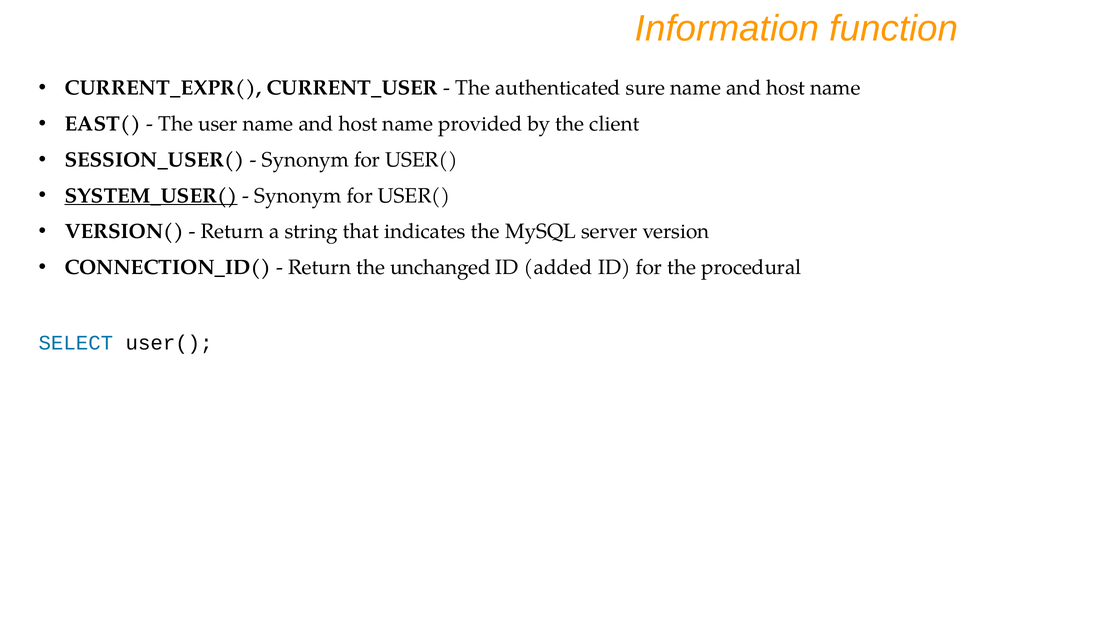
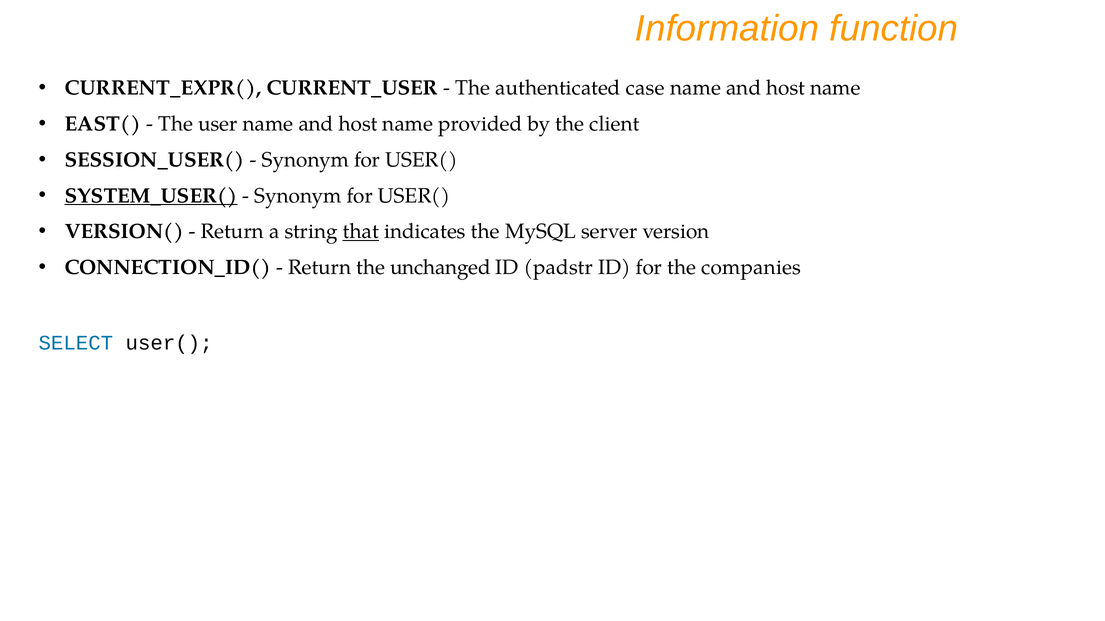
sure: sure -> case (645, 88)
that underline: none -> present (361, 232)
added: added -> padstr (558, 268)
procedural: procedural -> companies (751, 268)
